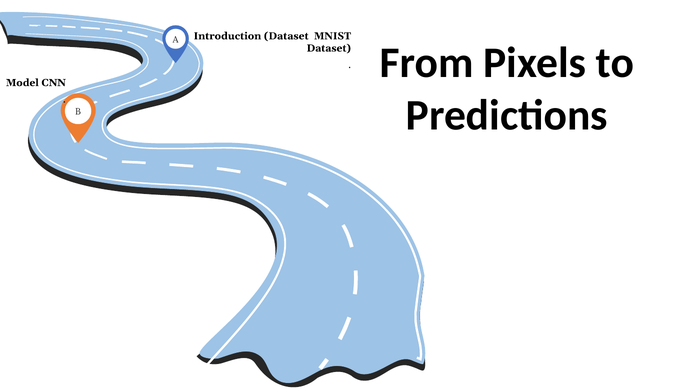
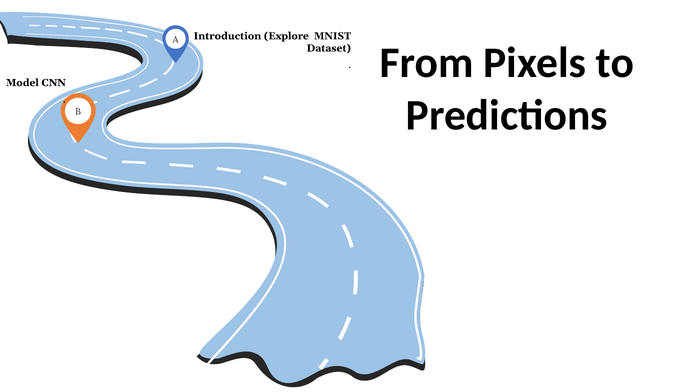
Introduction Dataset: Dataset -> Explore (286, 36)
